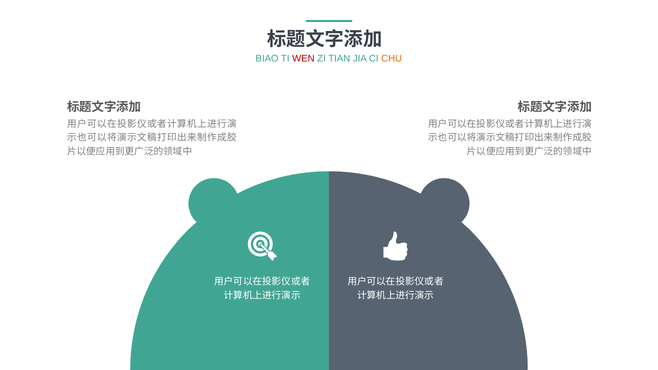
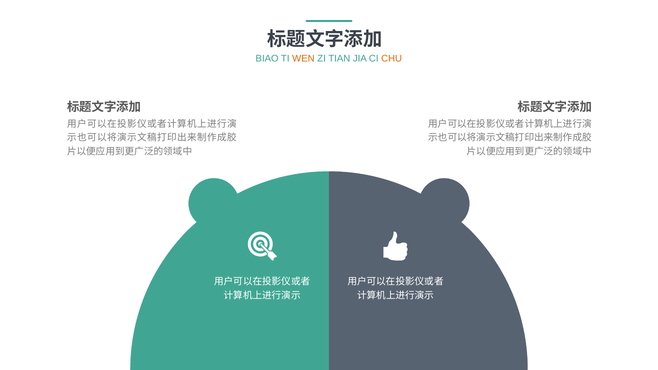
WEN colour: red -> orange (303, 58)
